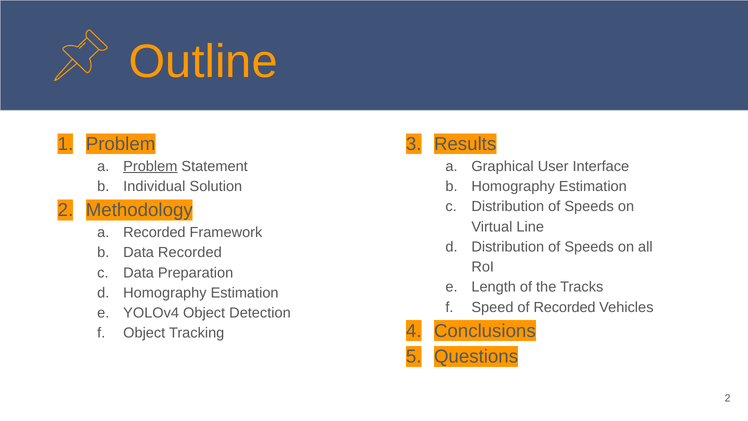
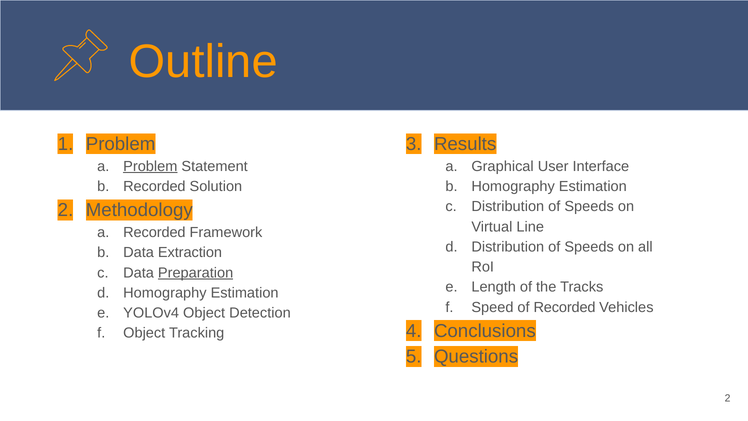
Individual: Individual -> Recorded (154, 186)
Data Recorded: Recorded -> Extraction (190, 252)
Preparation underline: none -> present (196, 273)
